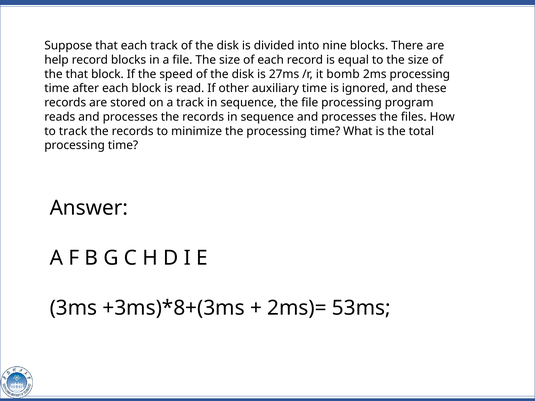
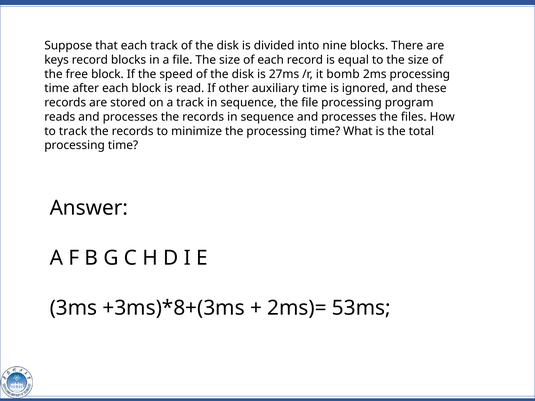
help: help -> keys (57, 60)
the that: that -> free (77, 74)
